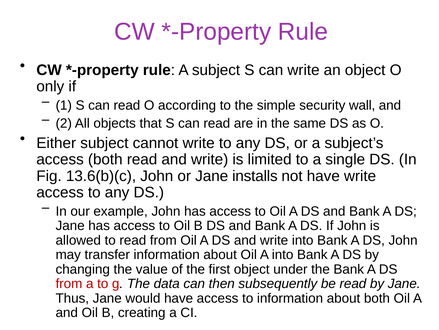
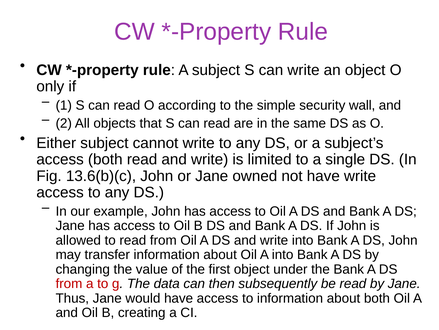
installs: installs -> owned (255, 176)
